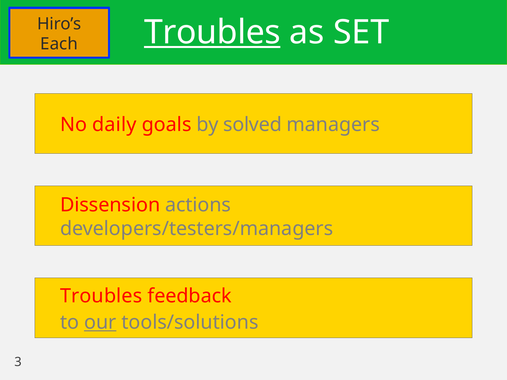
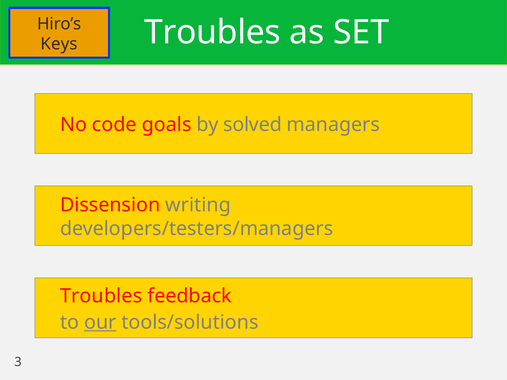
Troubles underline: present -> none (212, 33)
Each: Each -> Keys (59, 44)
daily: daily -> code (114, 125)
actions: actions -> writing (198, 205)
